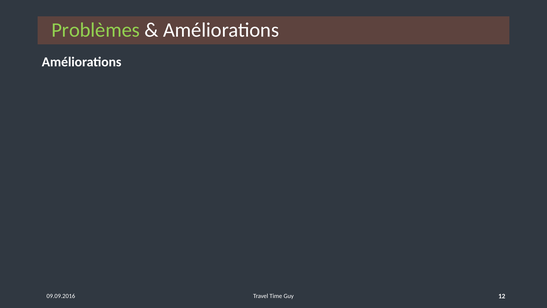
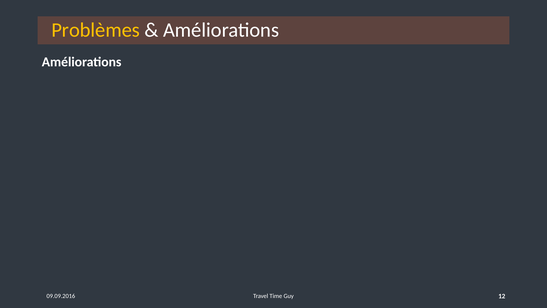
Problèmes colour: light green -> yellow (96, 30)
